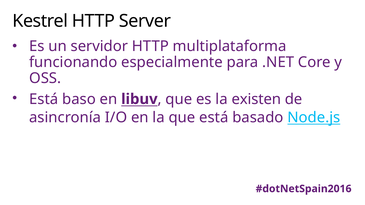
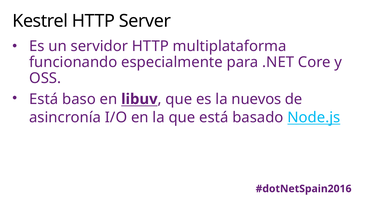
existen: existen -> nuevos (256, 99)
